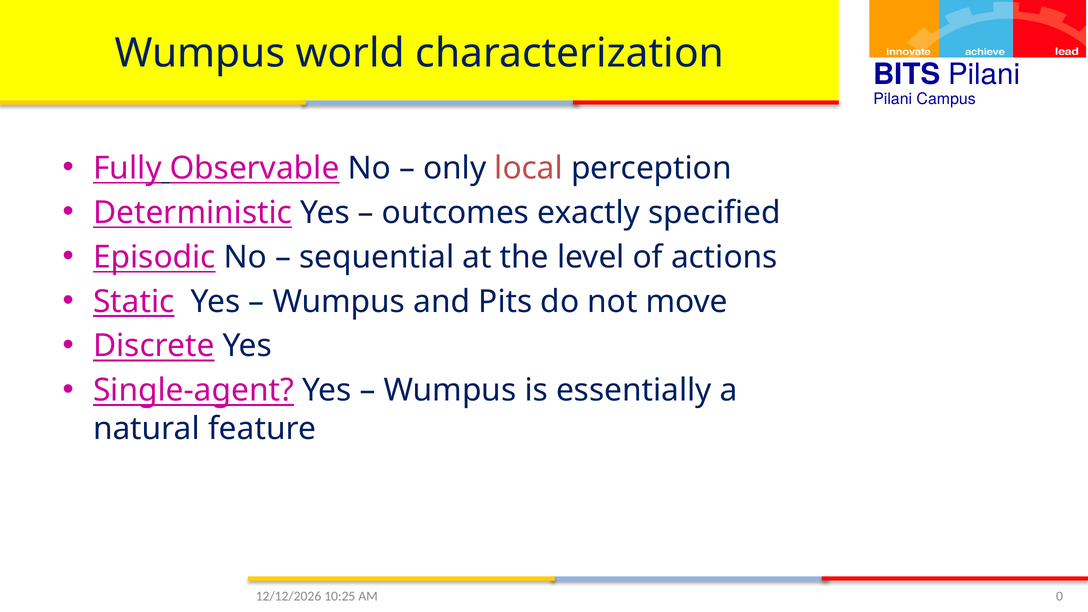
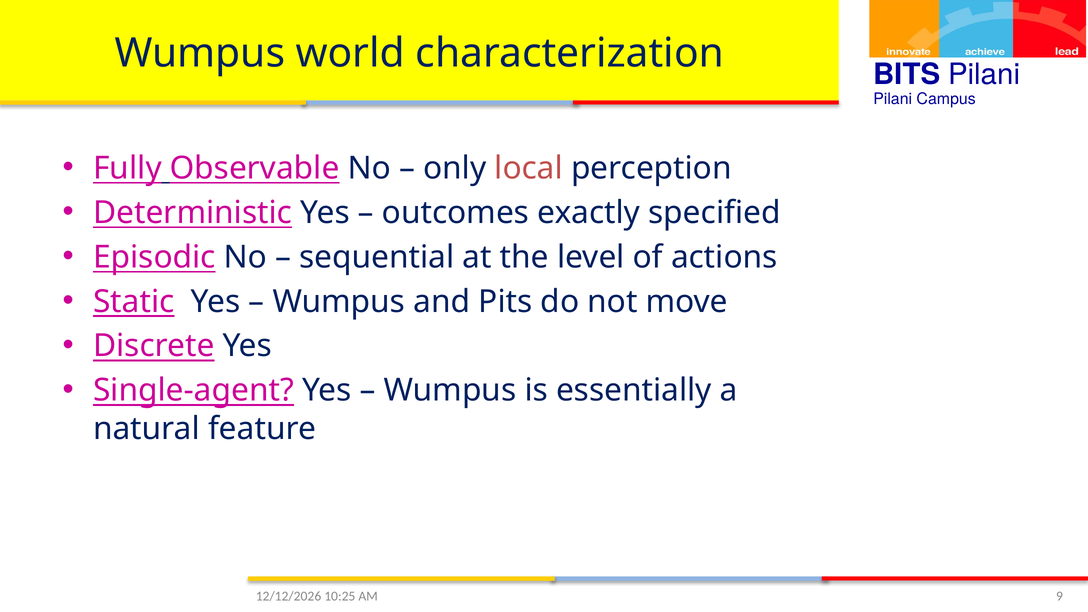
0: 0 -> 9 (1059, 596)
